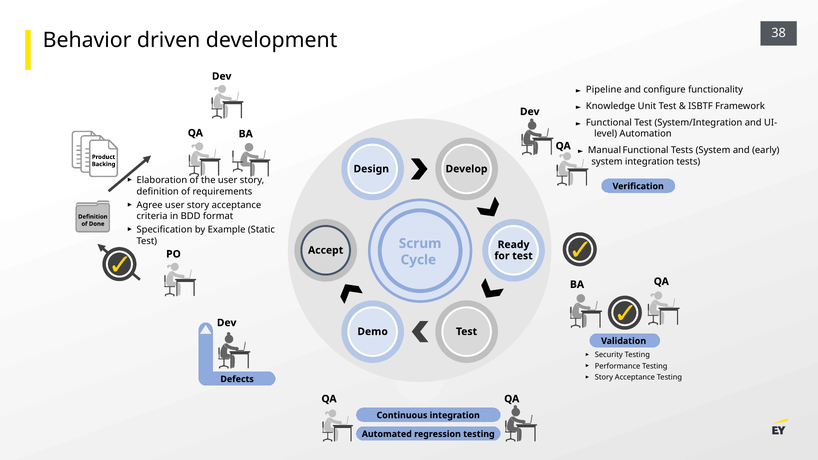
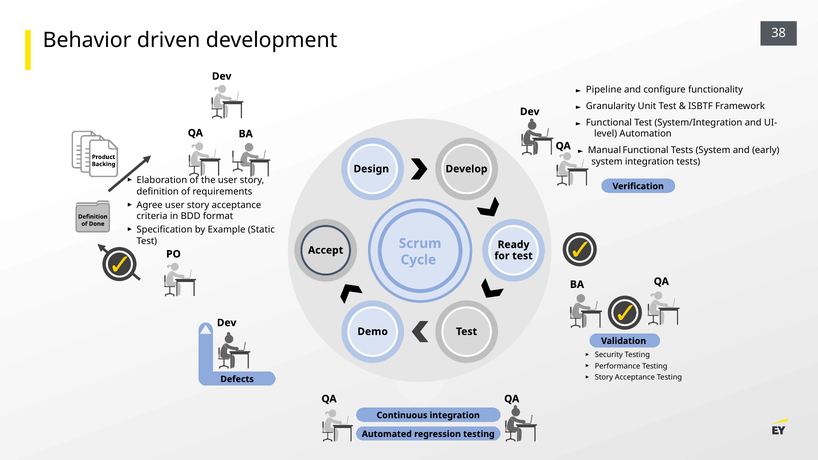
Knowledge: Knowledge -> Granularity (611, 106)
